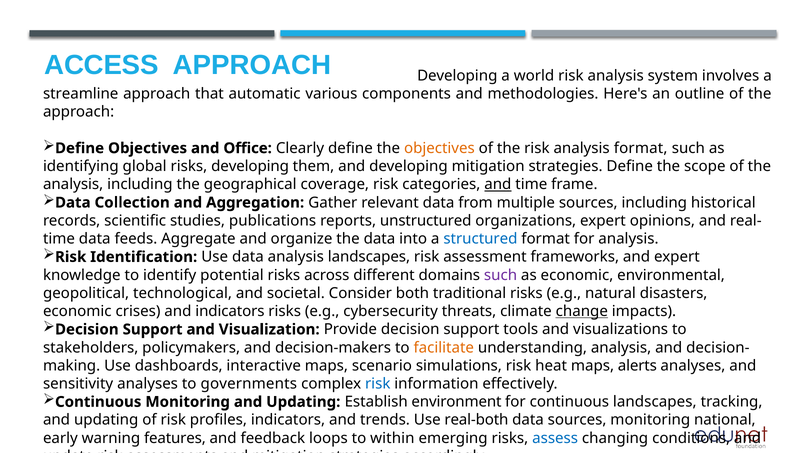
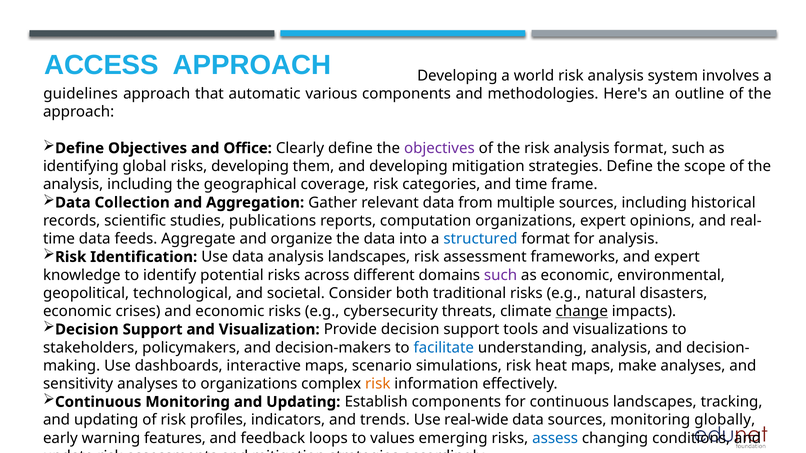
streamline: streamline -> guidelines (81, 94)
objectives colour: orange -> purple (439, 148)
and underline: present -> none (498, 185)
unstructured: unstructured -> computation (426, 221)
and indicators: indicators -> economic (230, 312)
facilitate colour: orange -> blue (444, 348)
alerts: alerts -> make (637, 366)
to governments: governments -> organizations (249, 384)
risk colour: blue -> orange (378, 384)
Establish environment: environment -> components (456, 402)
real-both: real-both -> real-wide (476, 420)
national: national -> globally (725, 420)
within: within -> values (392, 438)
